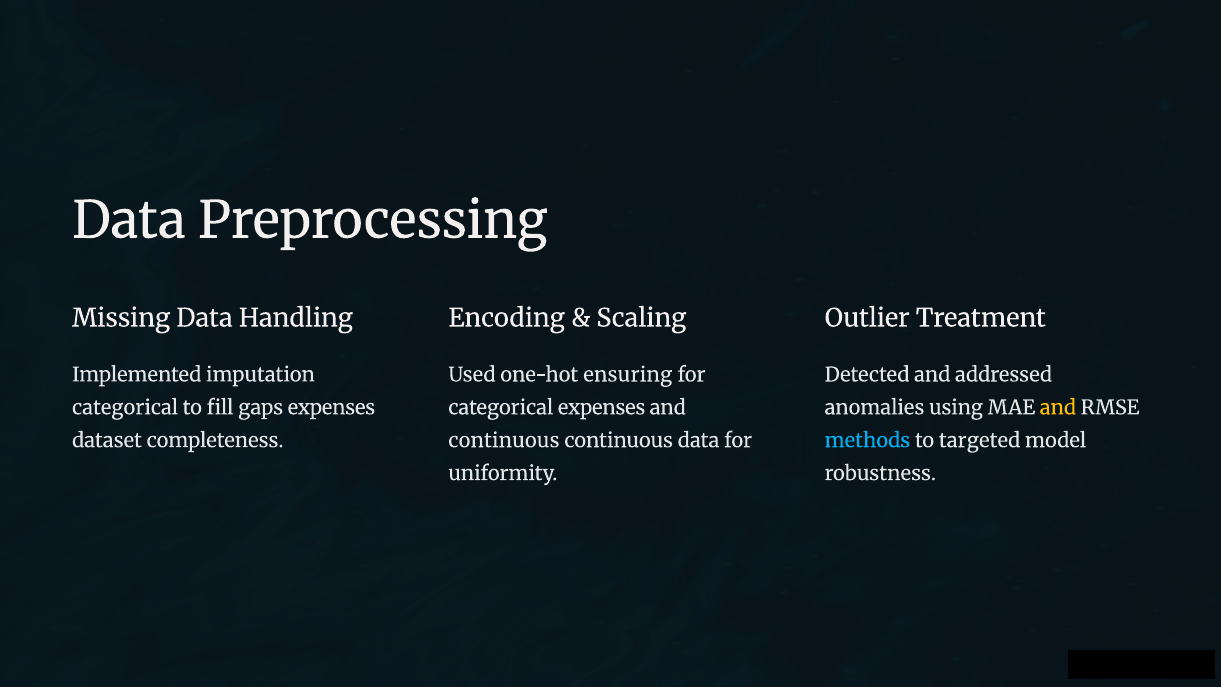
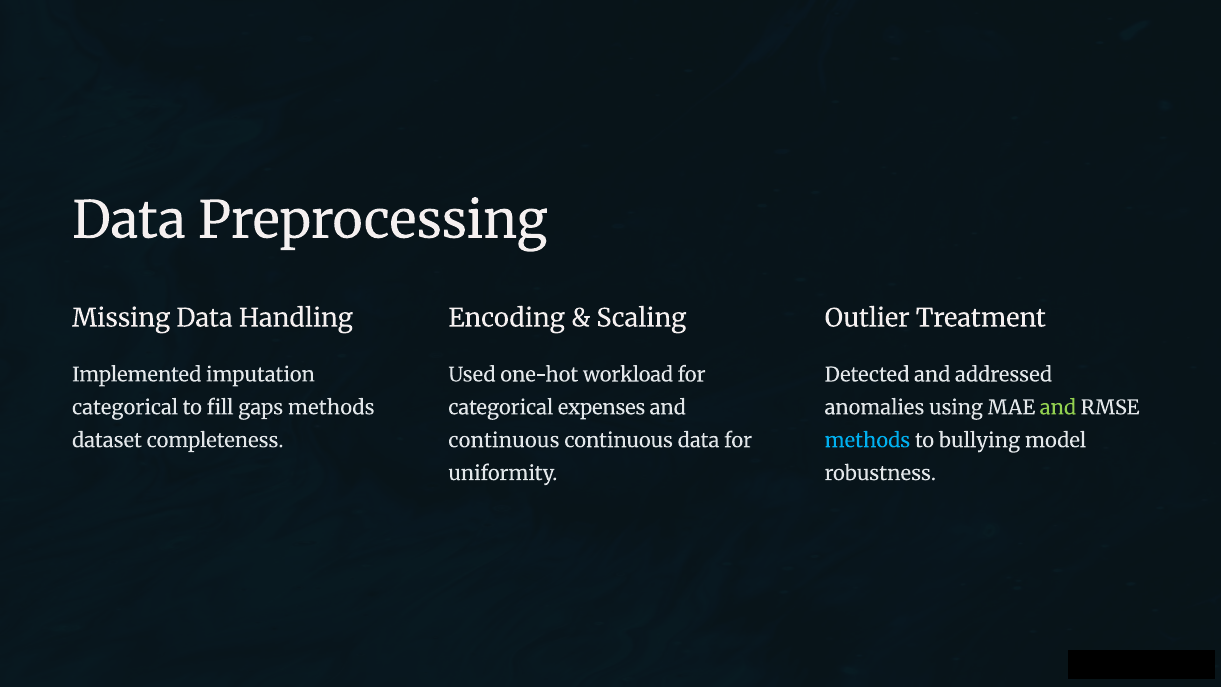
ensuring: ensuring -> workload (628, 375)
gaps expenses: expenses -> methods (331, 408)
and colour: yellow -> light green (1058, 408)
targeted: targeted -> bullying (980, 441)
